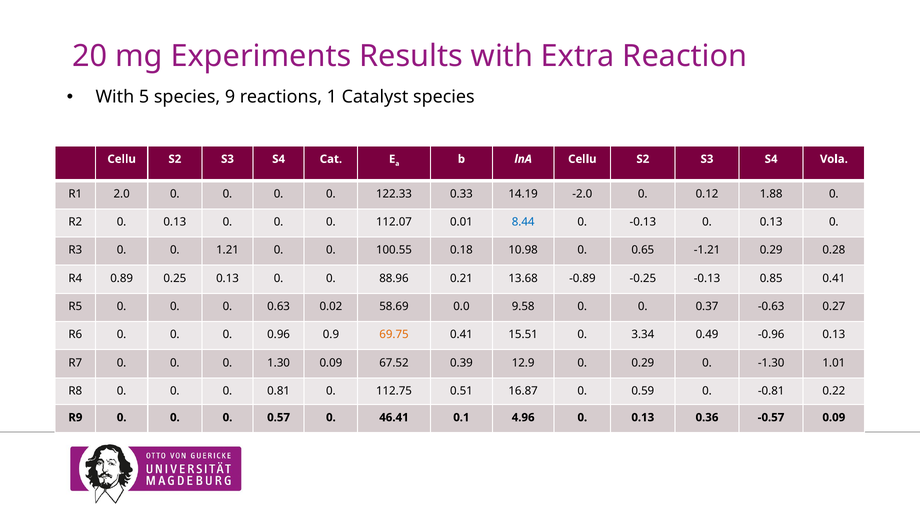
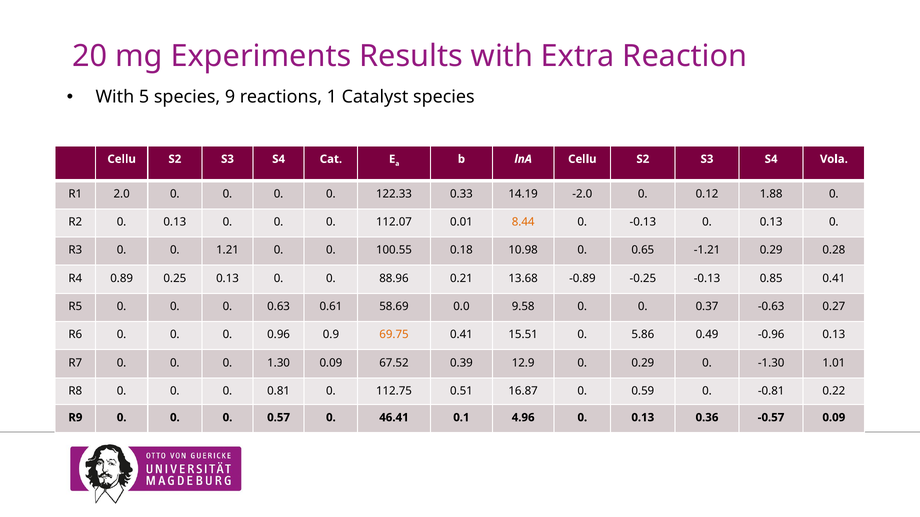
8.44 colour: blue -> orange (523, 222)
0.02: 0.02 -> 0.61 (331, 307)
3.34: 3.34 -> 5.86 (643, 335)
